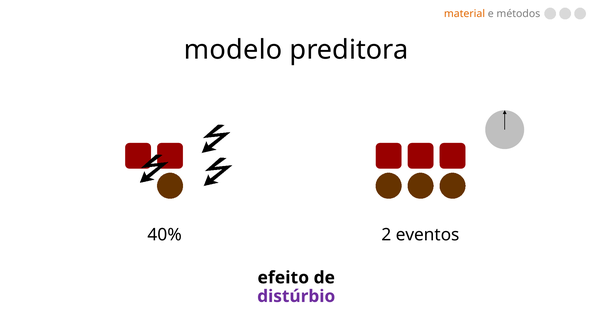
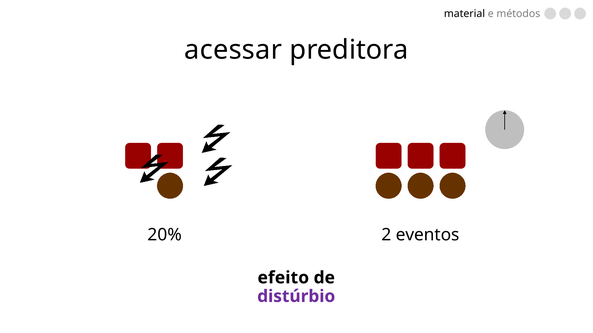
material colour: orange -> black (465, 14)
modelo: modelo -> acessar (233, 50)
40%: 40% -> 20% (165, 235)
